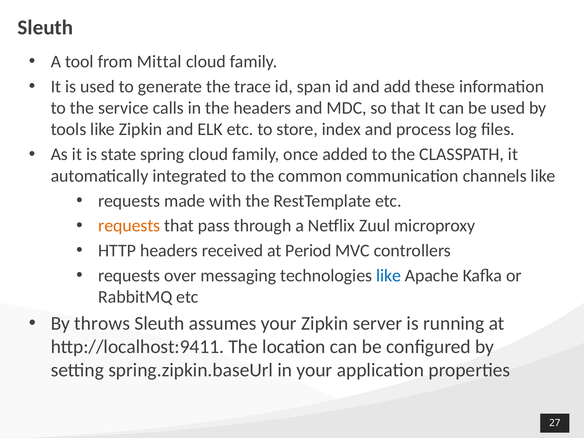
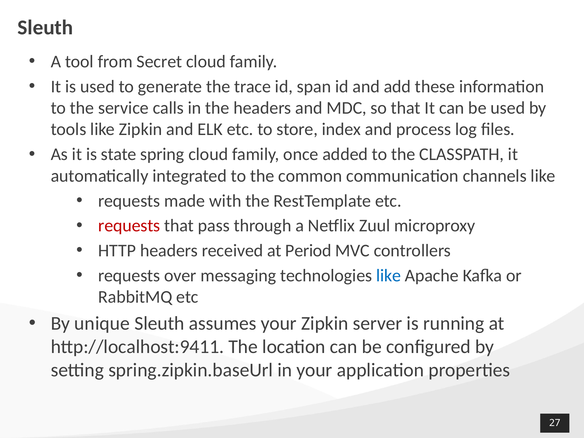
Mittal: Mittal -> Secret (159, 62)
requests colour: orange -> red (129, 226)
throws: throws -> unique (102, 323)
